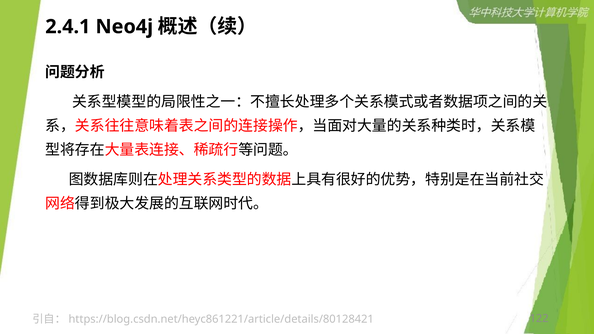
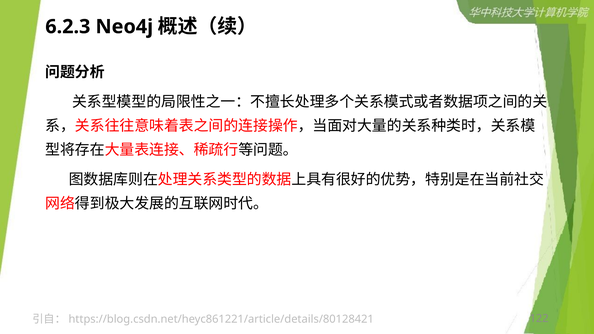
2.4.1: 2.4.1 -> 6.2.3 (68, 27)
